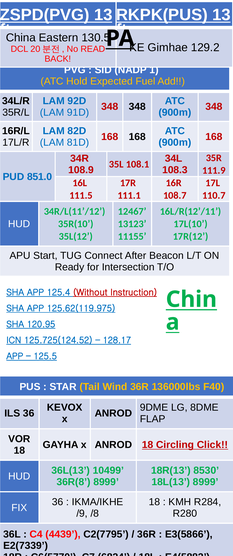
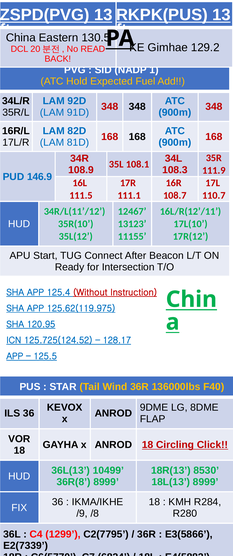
851.0: 851.0 -> 146.9 (40, 177)
4439: 4439 -> 1299 (63, 536)
